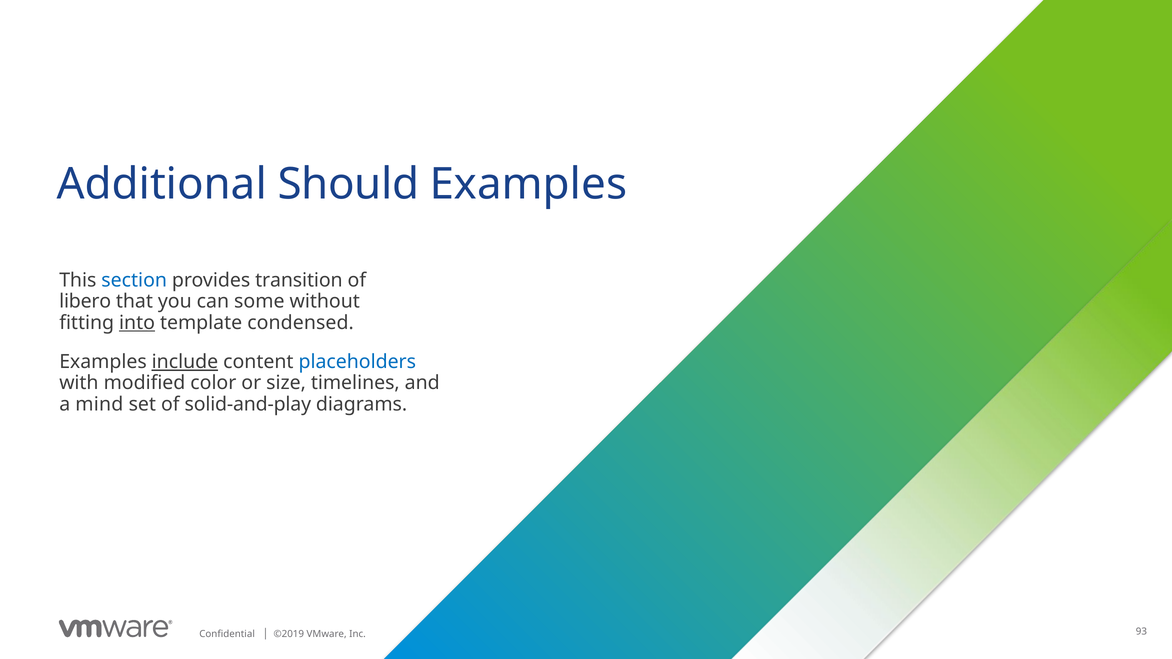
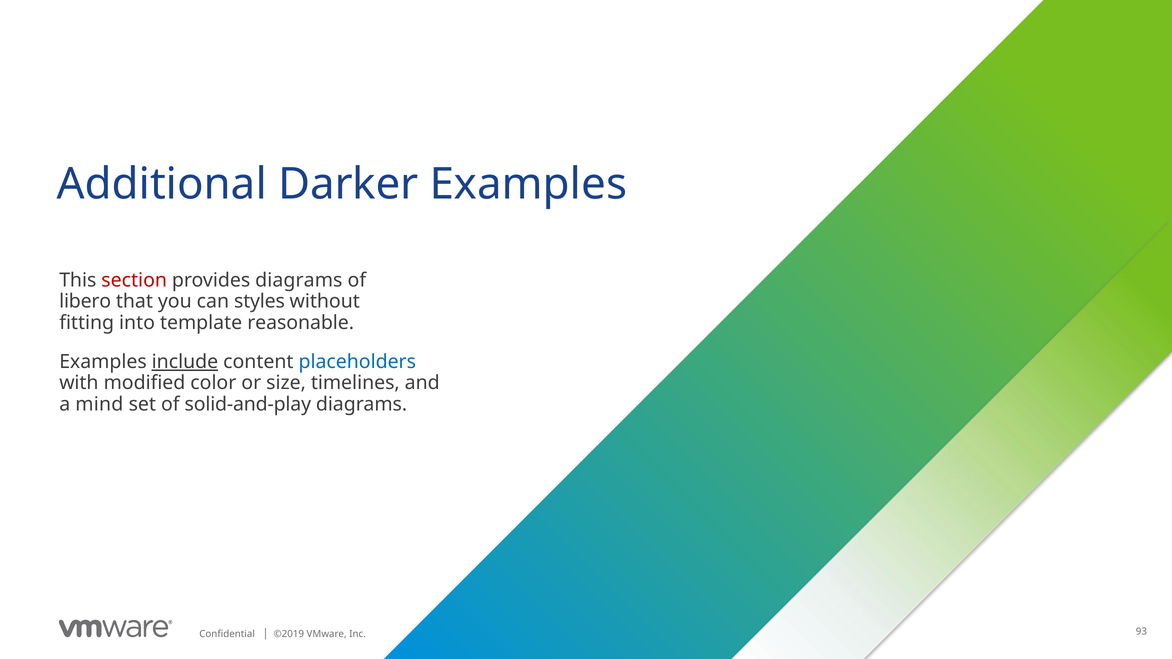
Should: Should -> Darker (348, 184)
section colour: blue -> red (134, 281)
provides transition: transition -> diagrams (299, 281)
some: some -> styles (259, 302)
into underline: present -> none (137, 323)
condensed: condensed -> reasonable (301, 323)
